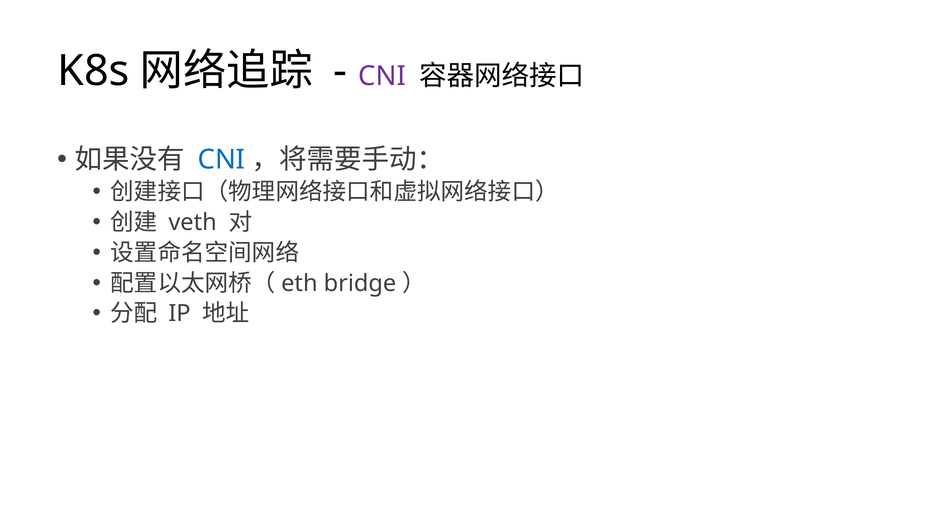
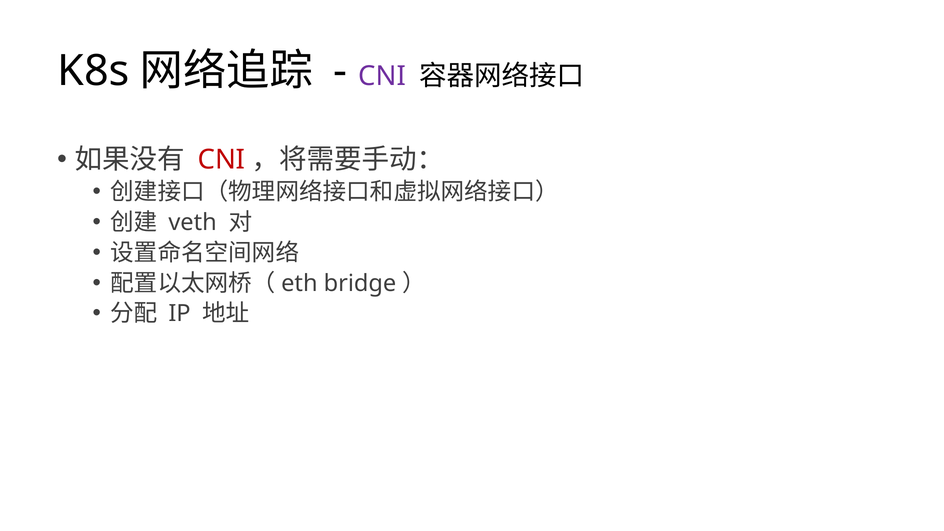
CNI colour: blue -> red (221, 160)
